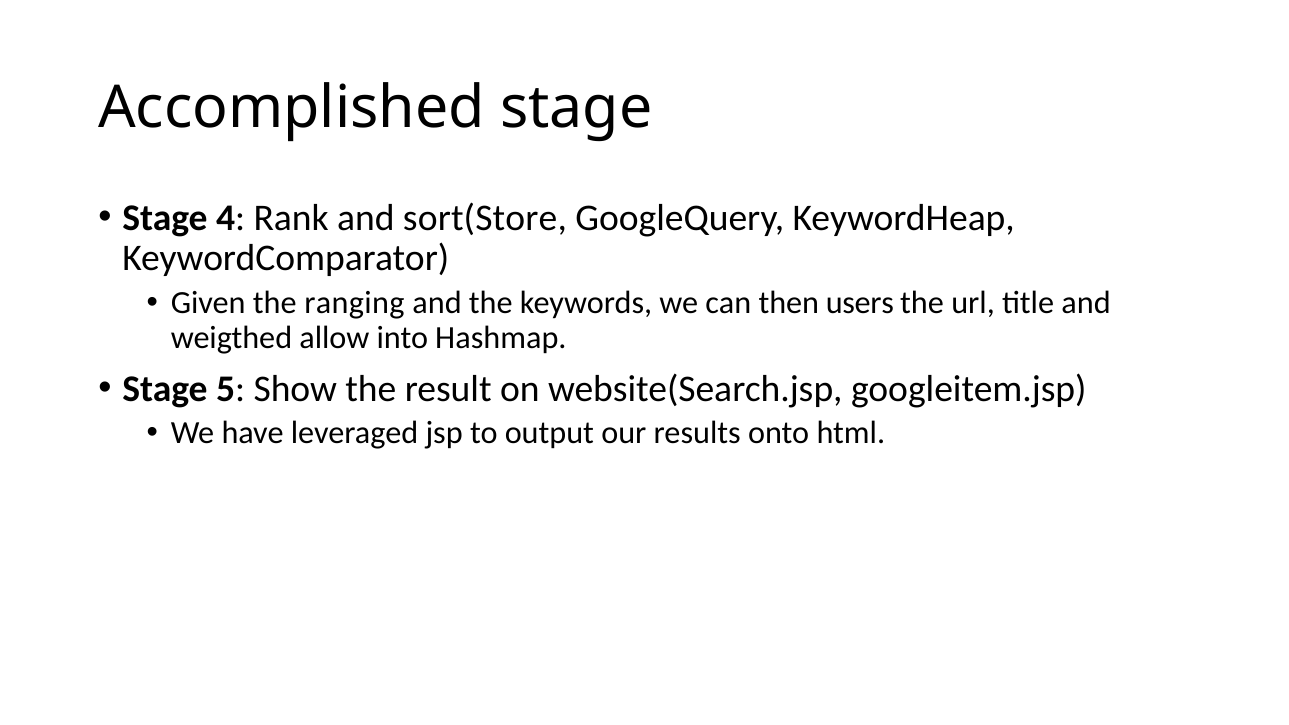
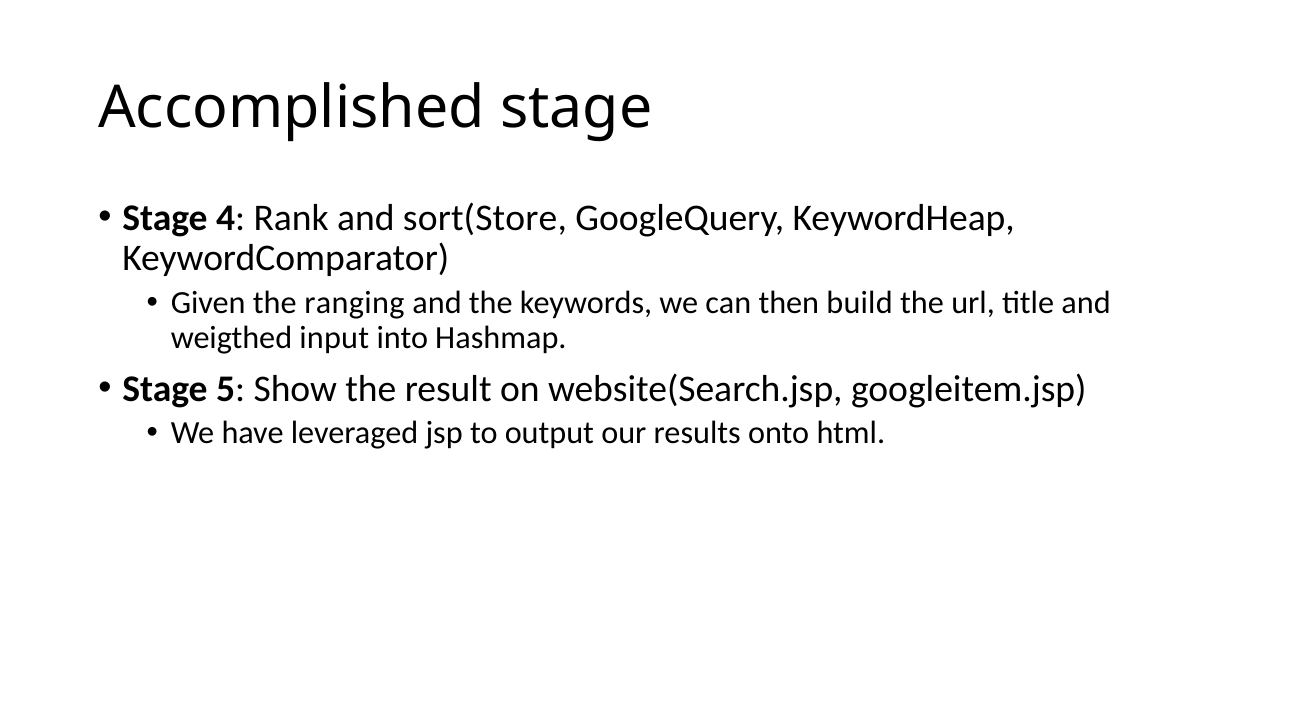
users: users -> build (860, 303)
allow: allow -> input (334, 338)
